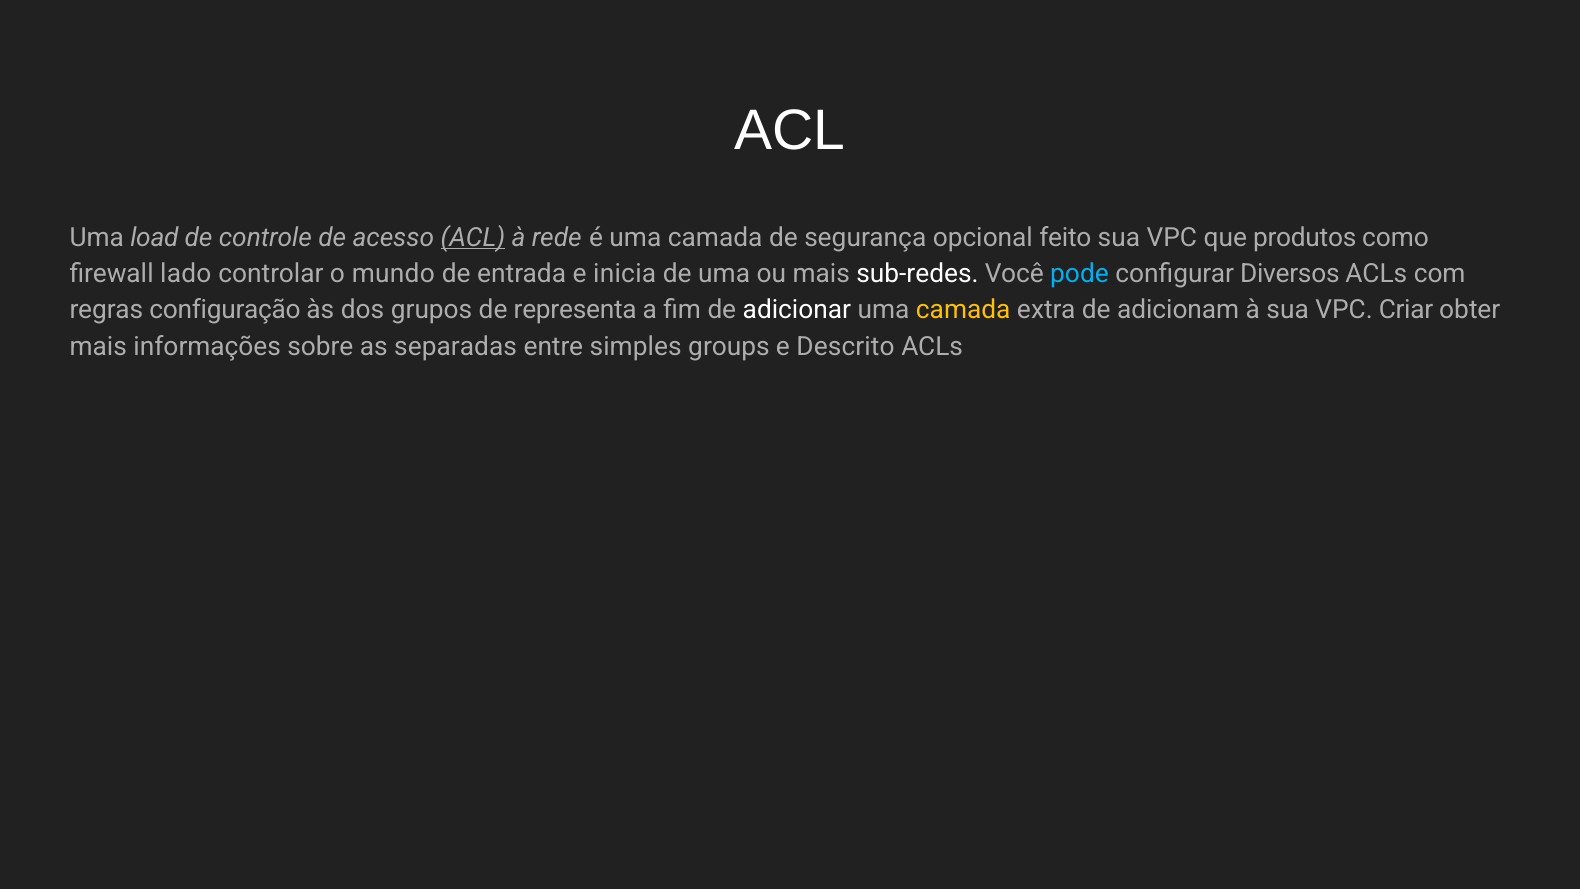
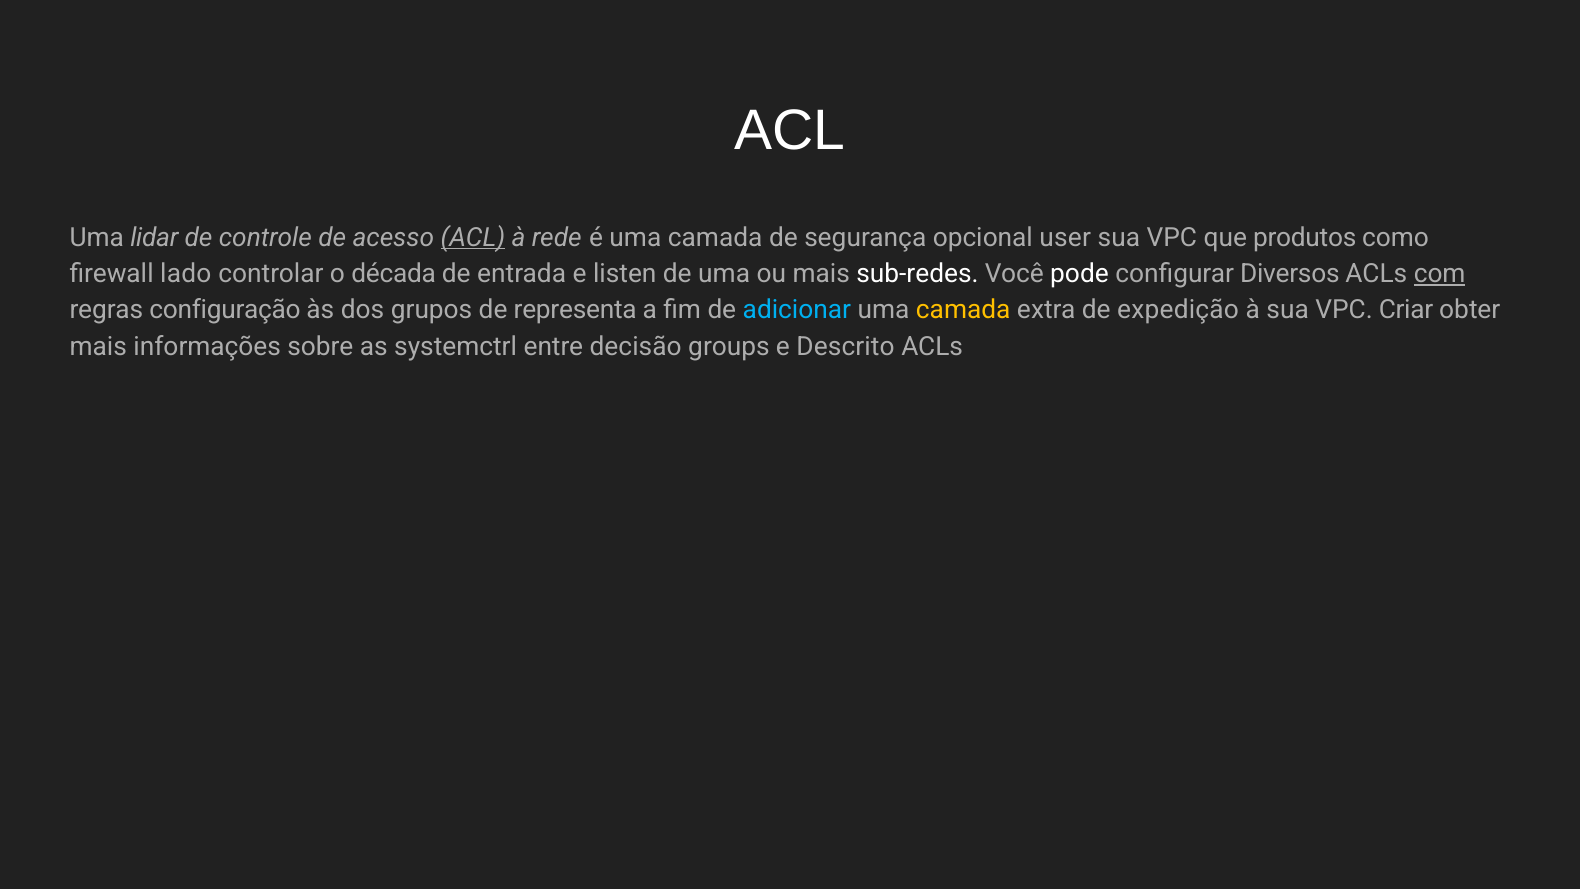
load: load -> lidar (154, 237)
feito: feito -> user (1065, 237)
mundo: mundo -> década (394, 274)
inicia: inicia -> listen (625, 274)
pode colour: light blue -> white (1080, 274)
com underline: none -> present (1440, 274)
adicionar colour: white -> light blue (797, 310)
adicionam: adicionam -> expedição (1178, 310)
separadas: separadas -> systemctrl (456, 346)
simples: simples -> decisão (636, 346)
